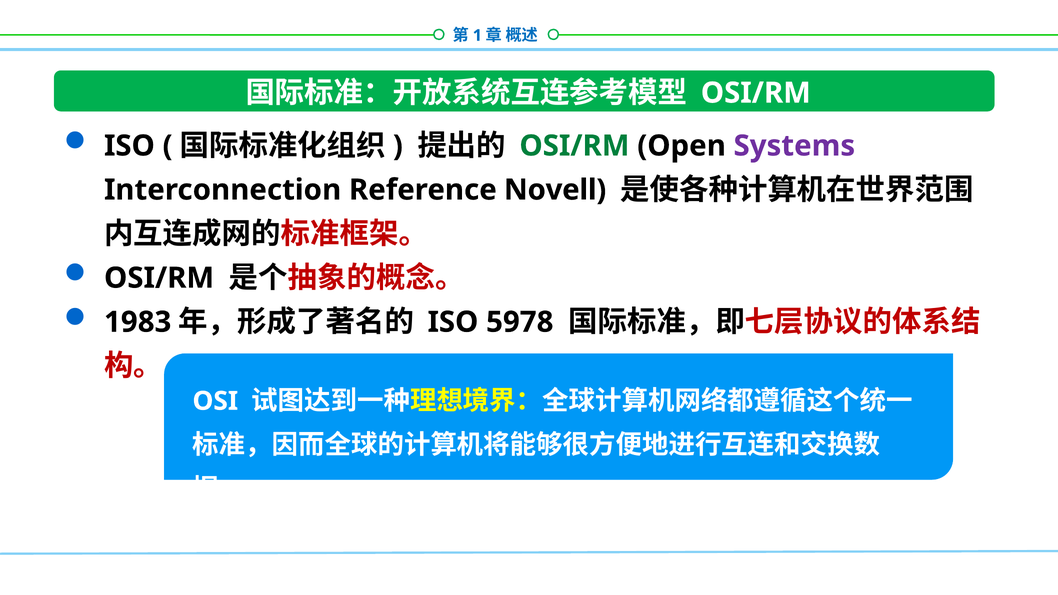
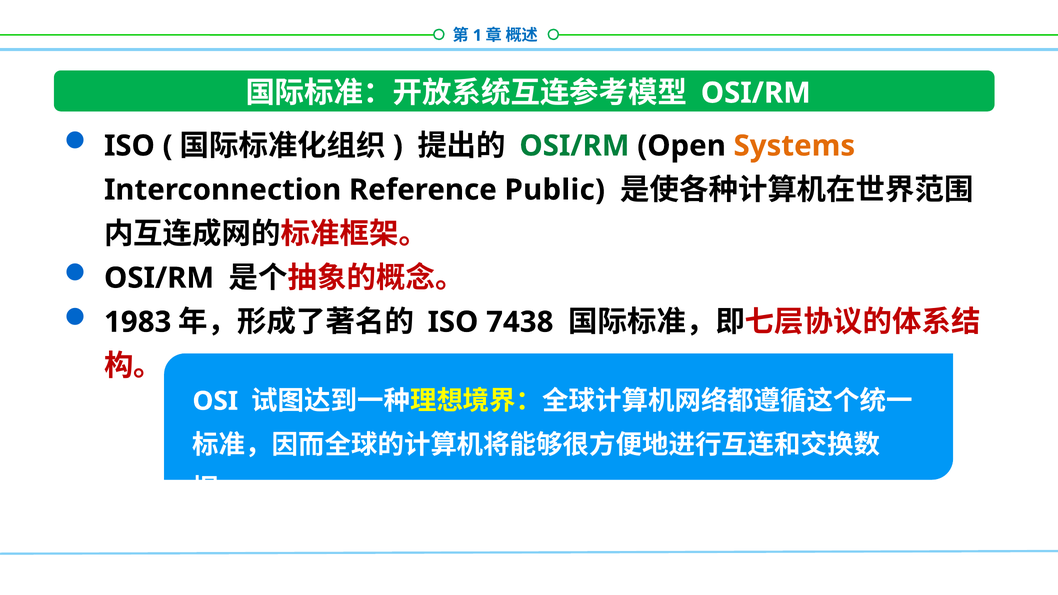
Systems colour: purple -> orange (794, 146)
Novell: Novell -> Public (555, 190)
5978: 5978 -> 7438 (520, 322)
